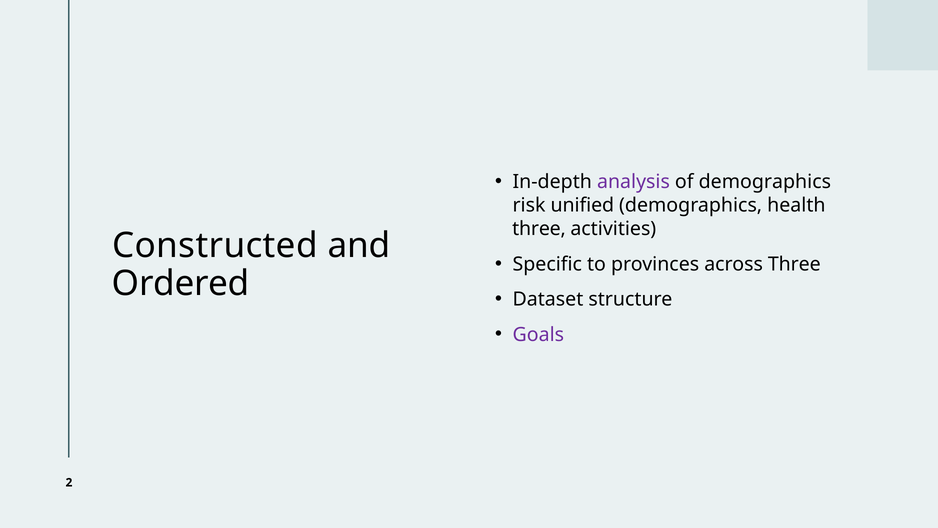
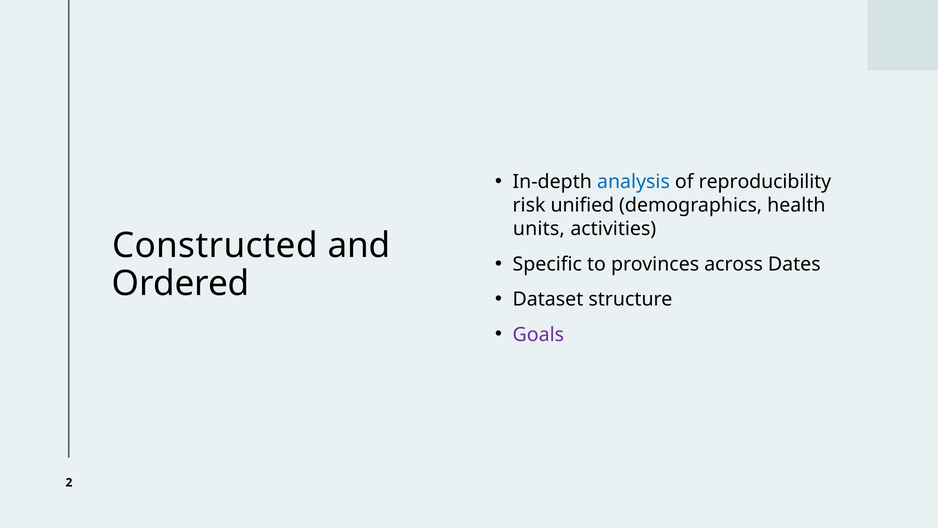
analysis colour: purple -> blue (633, 182)
of demographics: demographics -> reproducibility (765, 182)
three: three -> units (539, 229)
across Three: Three -> Dates (794, 264)
